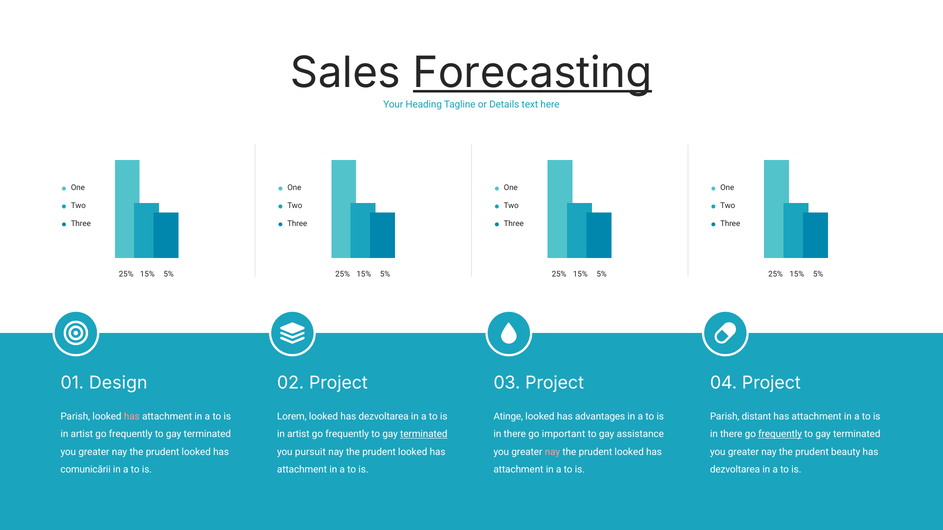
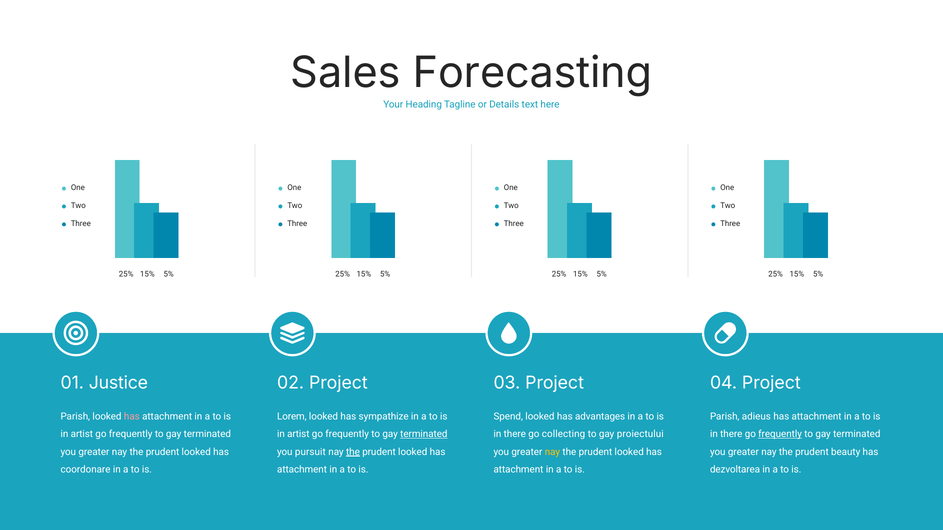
Forecasting underline: present -> none (533, 73)
Design: Design -> Justice (118, 383)
looked has dezvoltarea: dezvoltarea -> sympathize (384, 417)
Atinge: Atinge -> Spend (508, 417)
distant: distant -> adieus (756, 417)
important: important -> collecting (564, 434)
assistance: assistance -> proiectului (640, 434)
the underline: none -> present (353, 452)
nay colour: pink -> yellow (552, 452)
comunicării: comunicării -> coordonare (86, 470)
